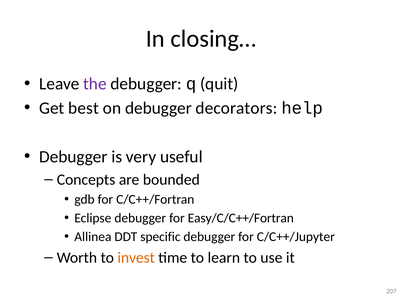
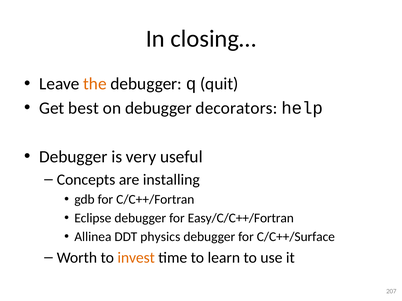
the colour: purple -> orange (95, 84)
bounded: bounded -> installing (171, 180)
specific: specific -> physics (160, 237)
C/C++/Jupyter: C/C++/Jupyter -> C/C++/Surface (296, 237)
